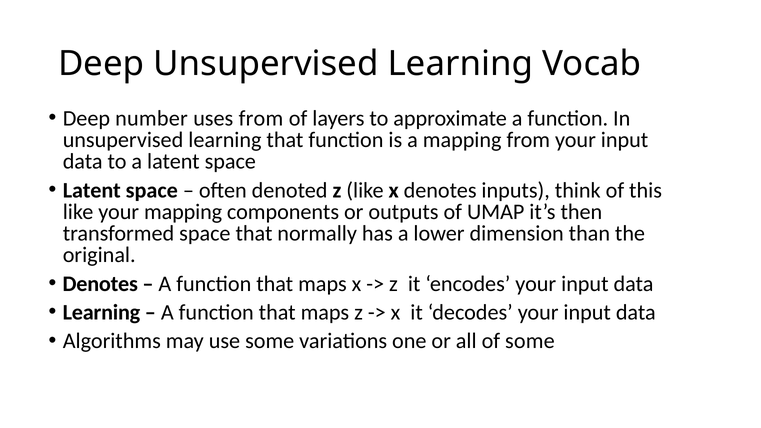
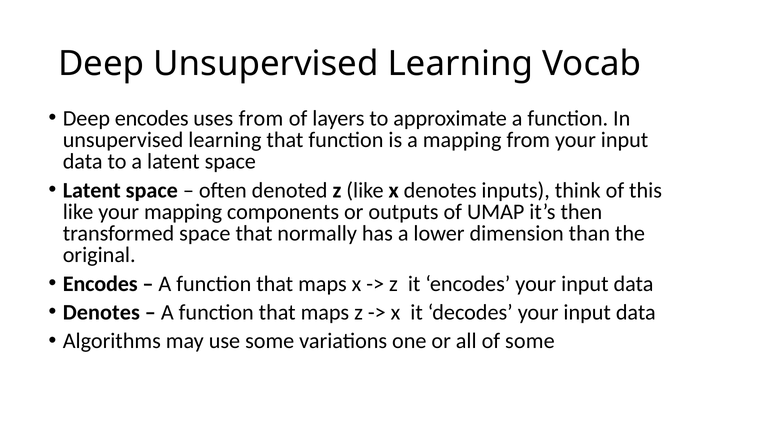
Deep number: number -> encodes (152, 118)
Denotes: Denotes -> Encodes (100, 284)
Learning: Learning -> Denotes (101, 312)
